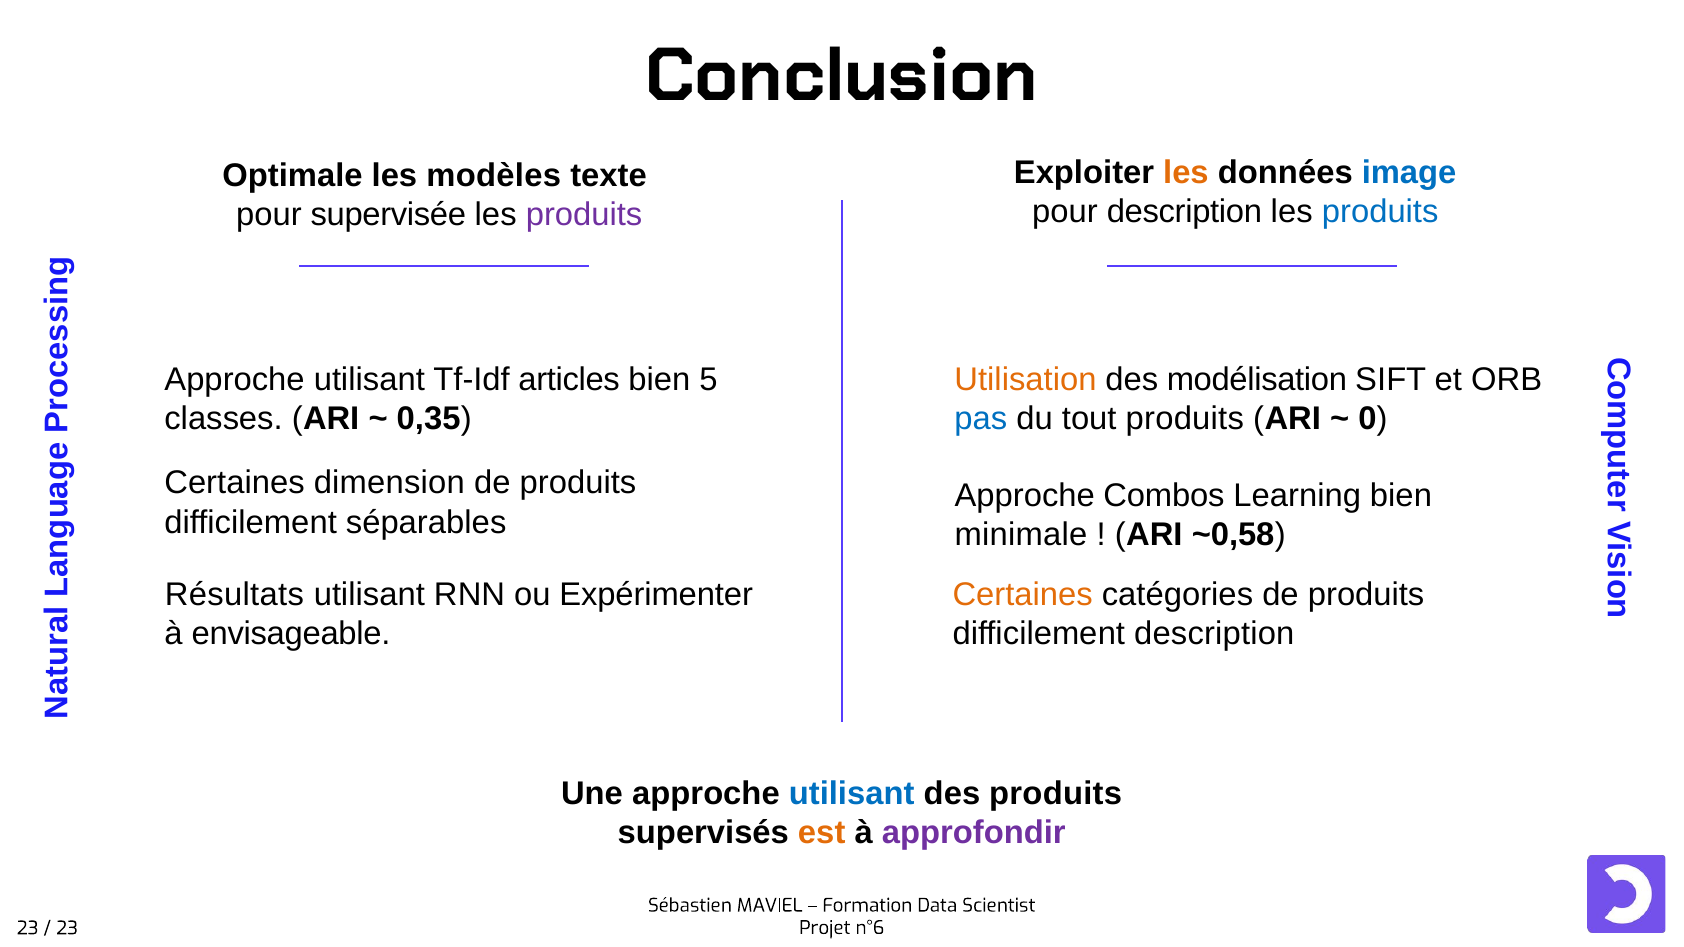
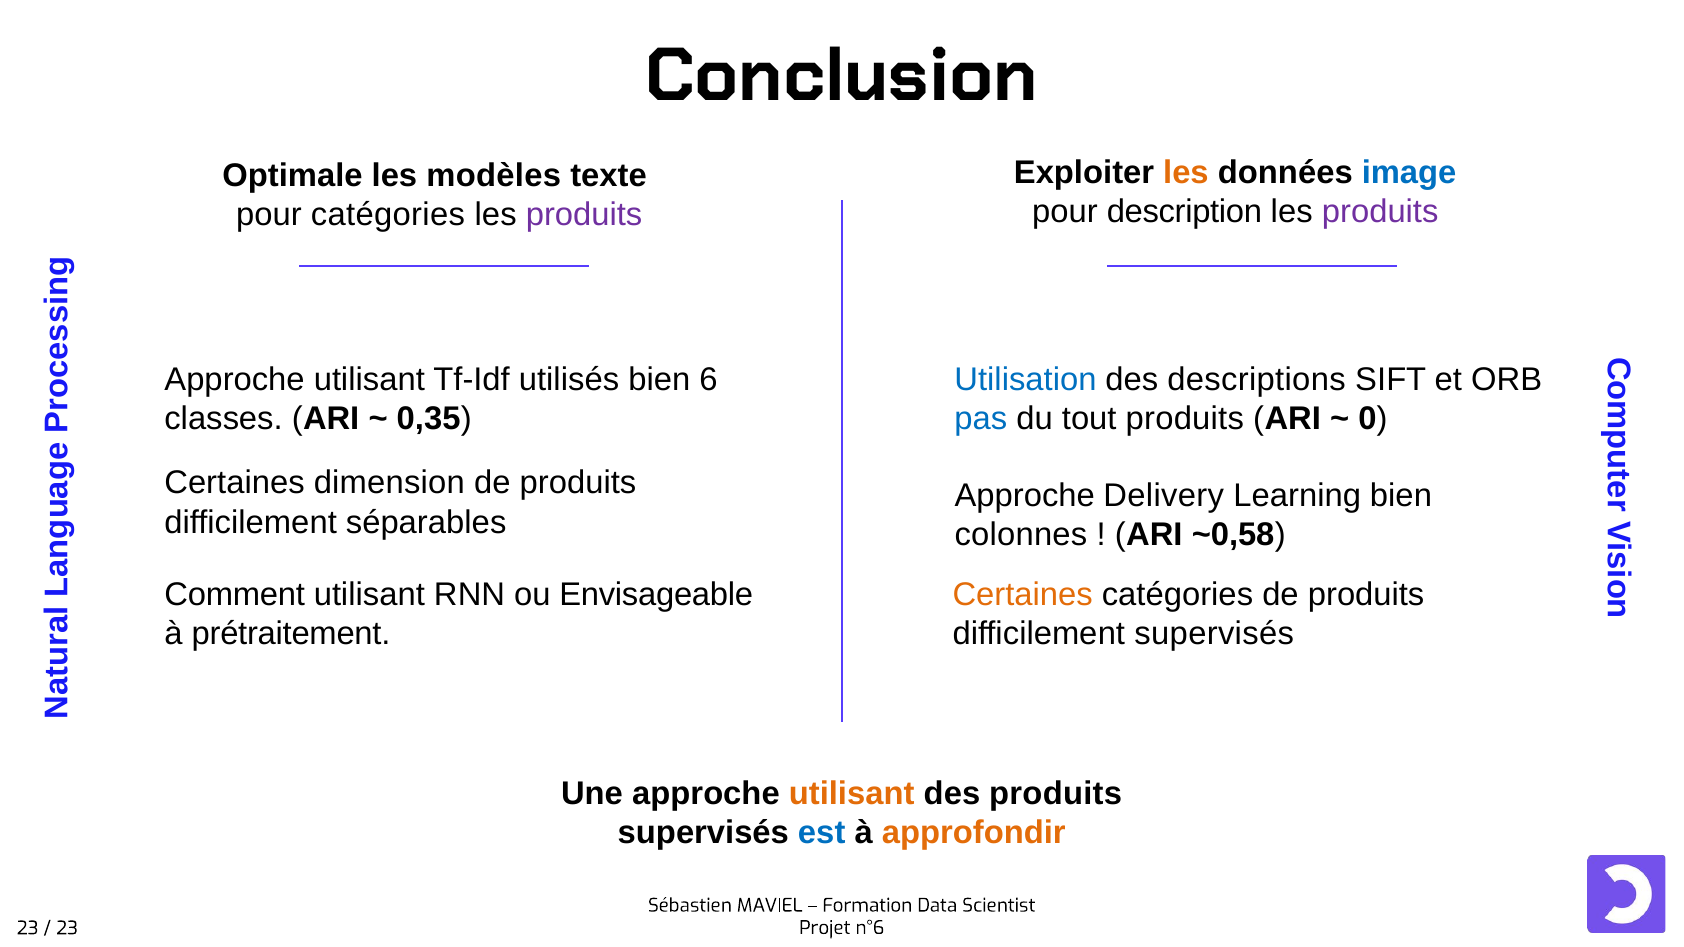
produits colour: blue -> purple (1380, 212)
pour supervisée: supervisée -> catégories (388, 215)
Utilisation colour: orange -> blue (1025, 379)
modélisation: modélisation -> descriptions (1257, 379)
articles: articles -> utilisés (569, 380)
5: 5 -> 6 (708, 380)
Combos: Combos -> Delivery (1164, 496)
minimale: minimale -> colonnes (1021, 535)
Résultats: Résultats -> Comment (235, 595)
Expérimenter: Expérimenter -> Envisageable (656, 595)
envisageable: envisageable -> prétraitement (291, 634)
difficilement description: description -> supervisés (1214, 634)
utilisant colour: blue -> orange (852, 794)
est colour: orange -> blue (822, 833)
approfondir colour: purple -> orange (974, 833)
